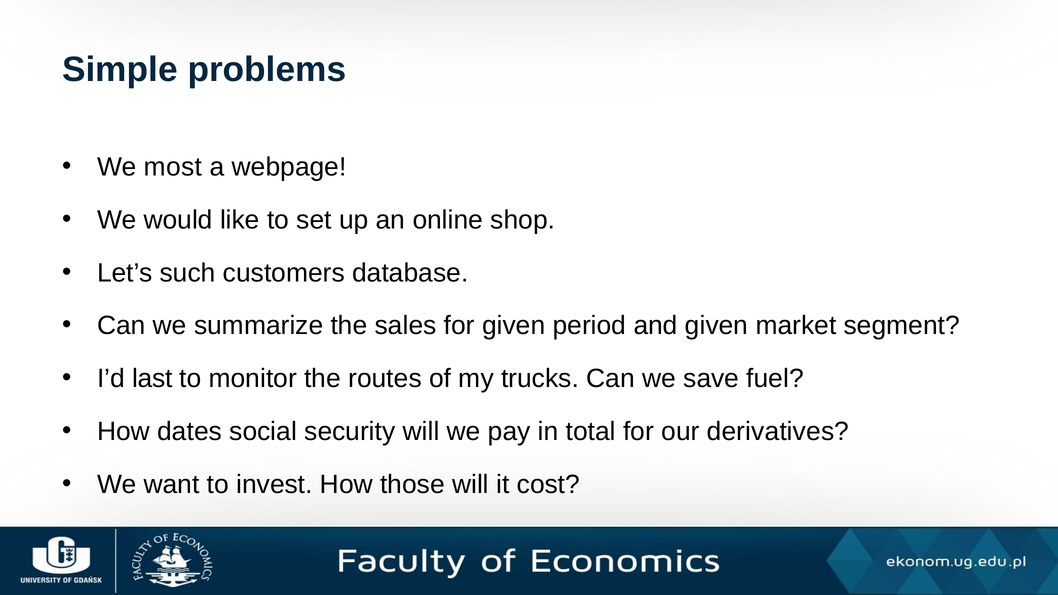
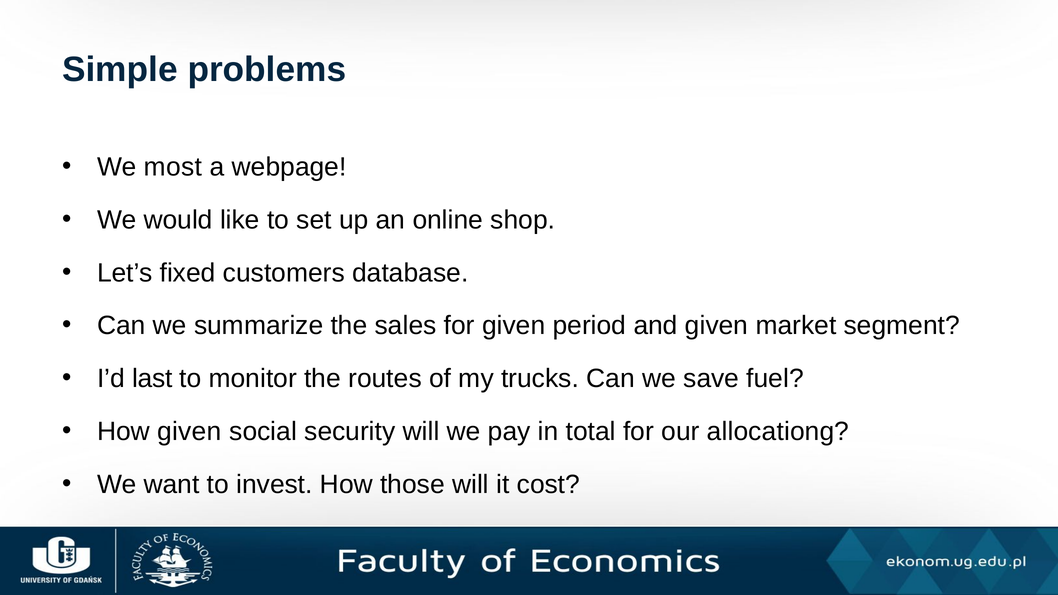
such: such -> fixed (188, 273)
How dates: dates -> given (189, 432)
derivatives: derivatives -> allocationg (778, 432)
